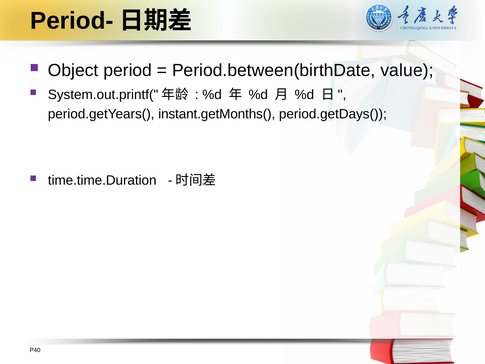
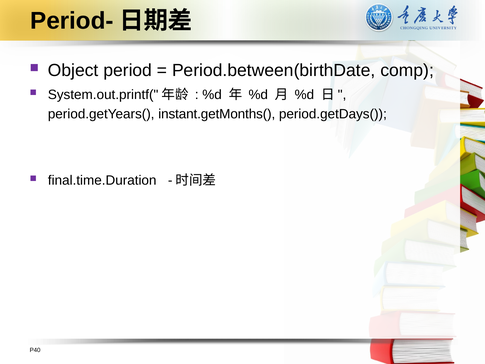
value: value -> comp (407, 70)
time.time.Duration: time.time.Duration -> final.time.Duration (102, 180)
